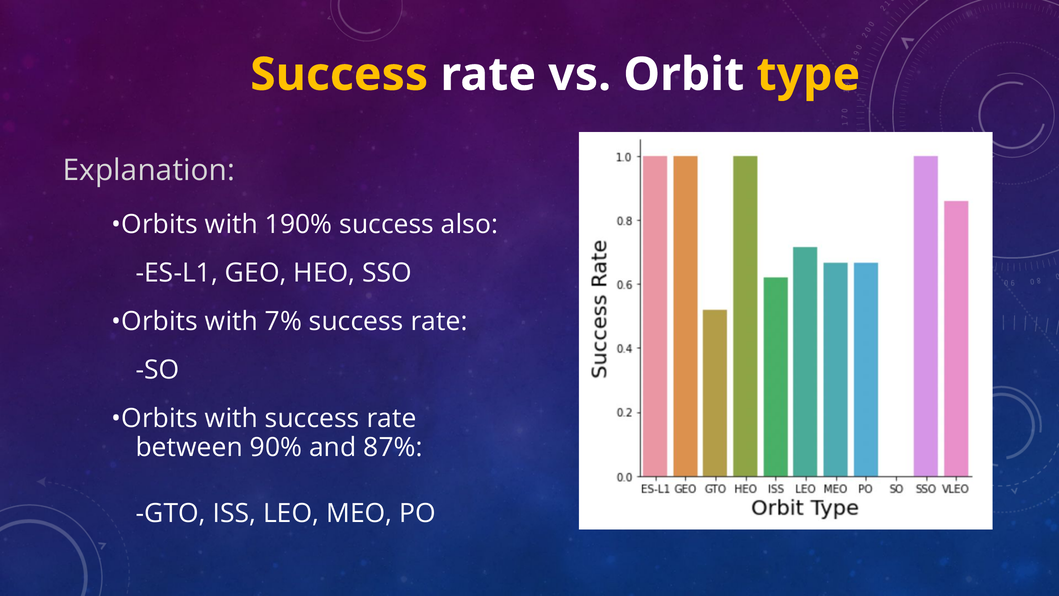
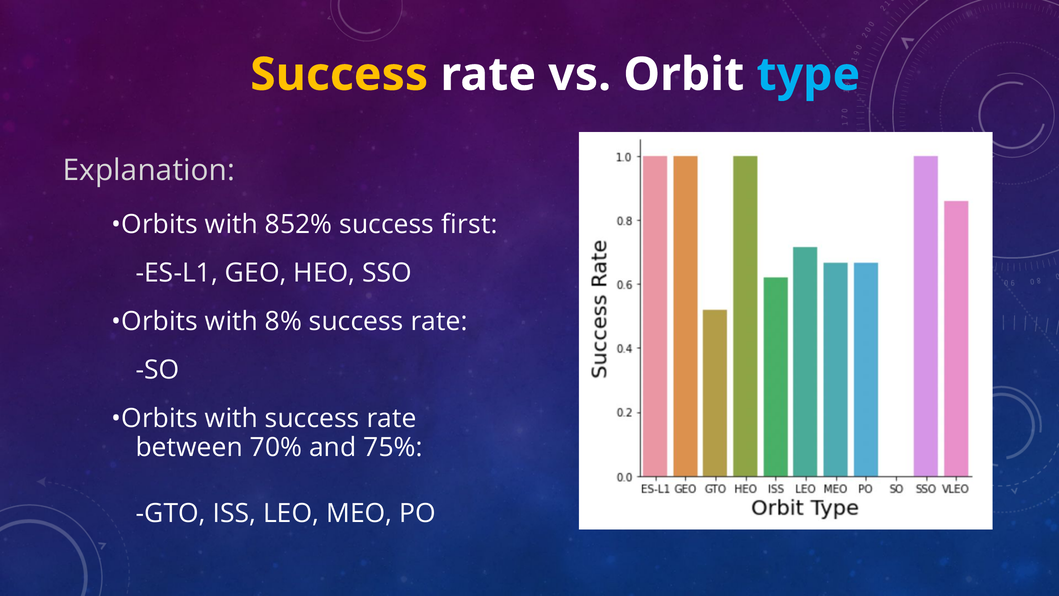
type colour: yellow -> light blue (808, 75)
190%: 190% -> 852% (299, 224)
also: also -> first (469, 224)
7%: 7% -> 8% (283, 321)
90%: 90% -> 70% (276, 447)
87%: 87% -> 75% (393, 447)
